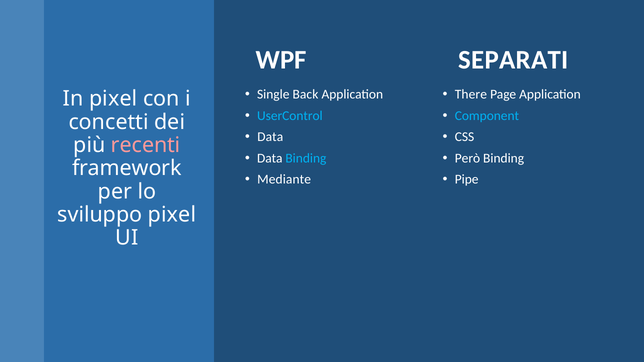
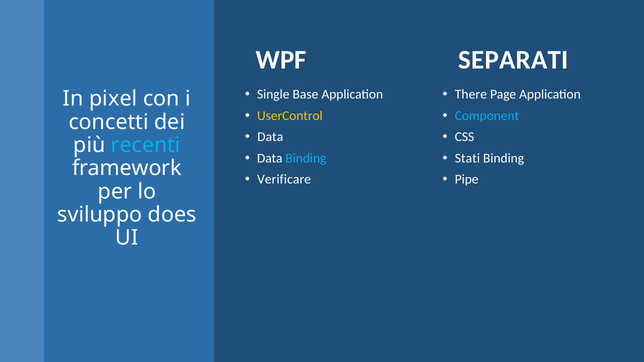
Back: Back -> Base (305, 95)
UserControl colour: light blue -> yellow (290, 116)
recenti colour: pink -> light blue (146, 145)
Però: Però -> Stati (467, 158)
Mediante: Mediante -> Verificare (284, 179)
sviluppo pixel: pixel -> does (172, 215)
